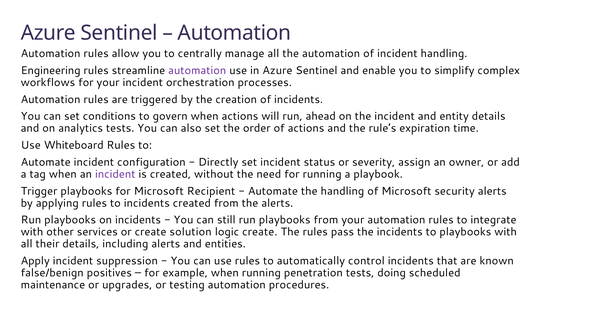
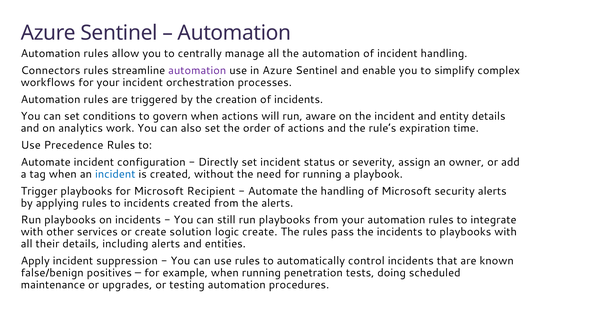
Engineering: Engineering -> Connectors (51, 70)
ahead: ahead -> aware (321, 116)
analytics tests: tests -> work (120, 128)
Whiteboard: Whiteboard -> Precedence (74, 145)
incident colour: purple -> blue (115, 174)
